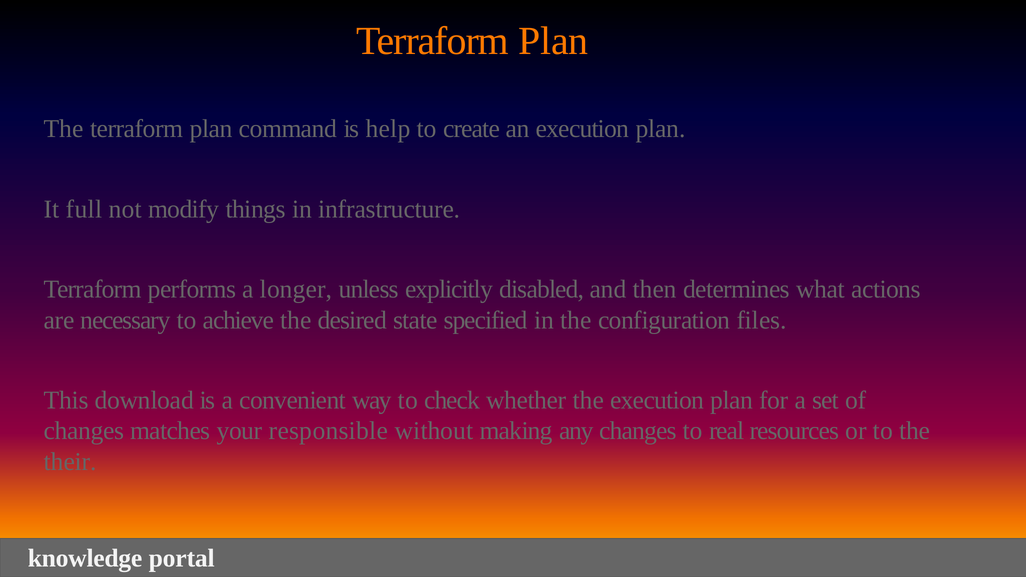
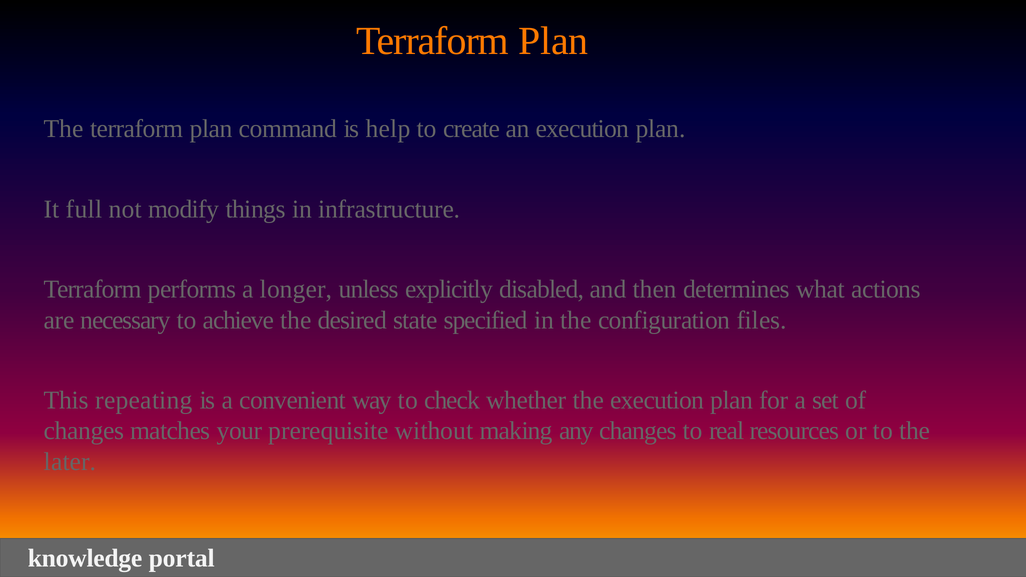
download: download -> repeating (144, 400)
responsible: responsible -> prerequisite (329, 431)
their: their -> later (70, 462)
